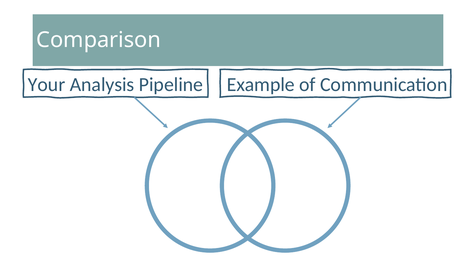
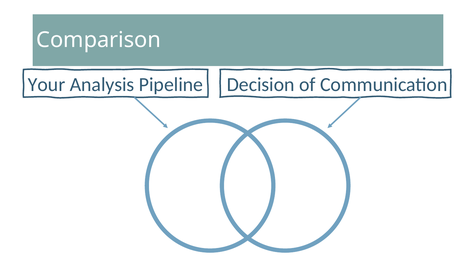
Example: Example -> Decision (261, 85)
